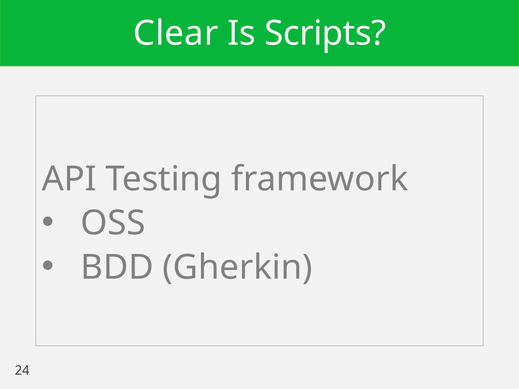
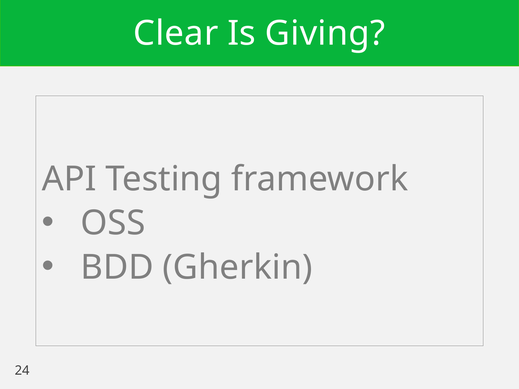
Scripts: Scripts -> Giving (325, 33)
